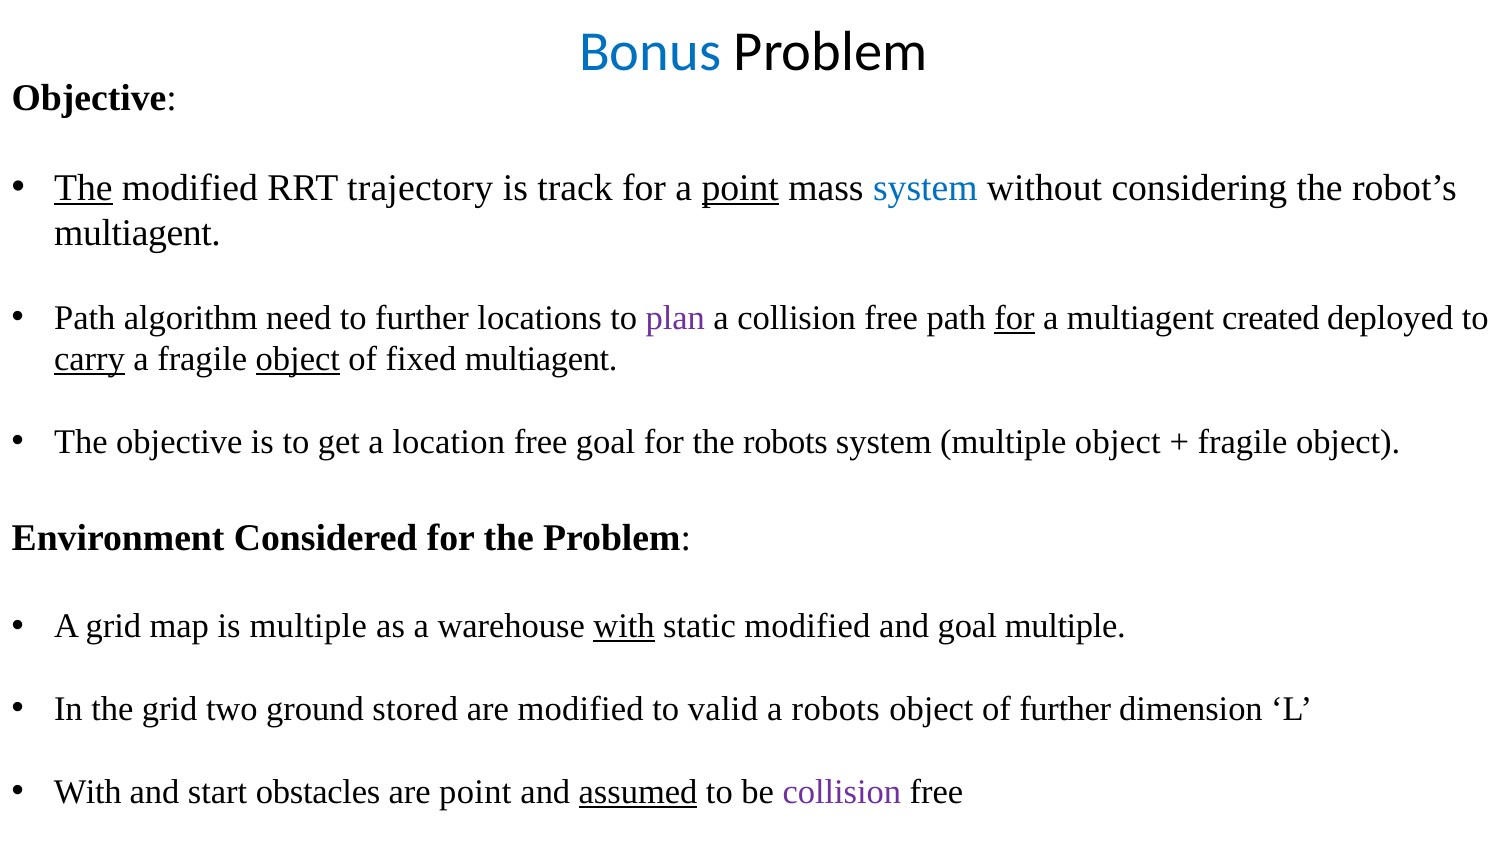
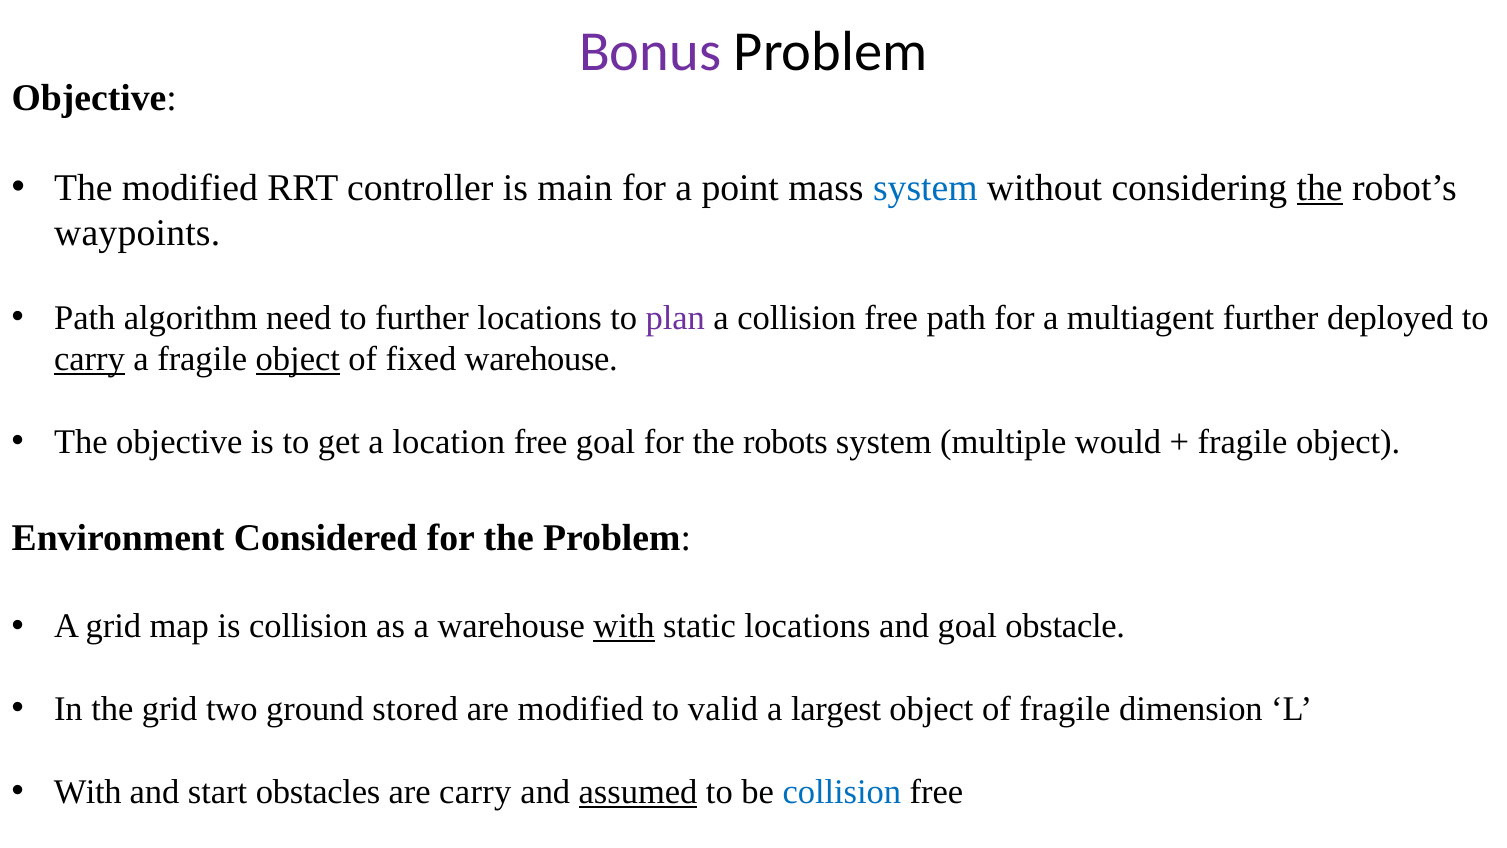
Bonus colour: blue -> purple (650, 51)
The underline: present -> none (83, 188)
trajectory: trajectory -> controller (420, 188)
track: track -> main (575, 188)
point underline: present -> none (740, 188)
the underline: none -> present (1320, 188)
multiagent: multiagent -> waypoints (137, 233)
for underline: present -> none (1015, 318)
multiagent created: created -> further (1271, 318)
fixed multiagent: multiagent -> warehouse (541, 359)
multiple object: object -> would (1118, 442)
is multiple: multiple -> collision (308, 626)
static modified: modified -> locations (807, 626)
goal multiple: multiple -> obstacle (1065, 626)
a robots: robots -> largest (836, 709)
of further: further -> fragile (1065, 709)
are point: point -> carry (475, 792)
collision colour: purple -> blue (842, 792)
